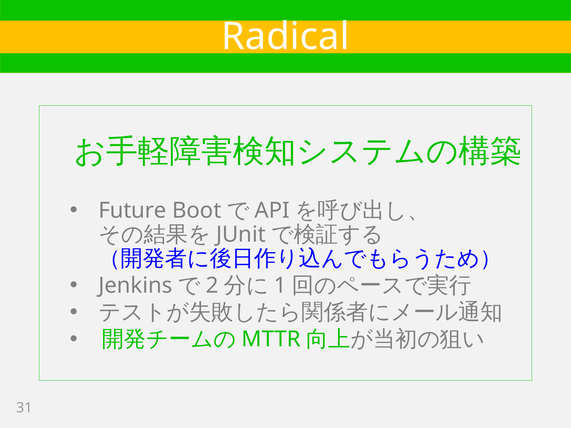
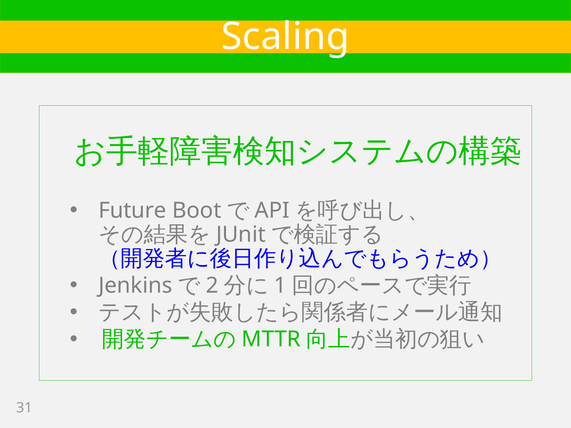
Radical: Radical -> Scaling (285, 37)
